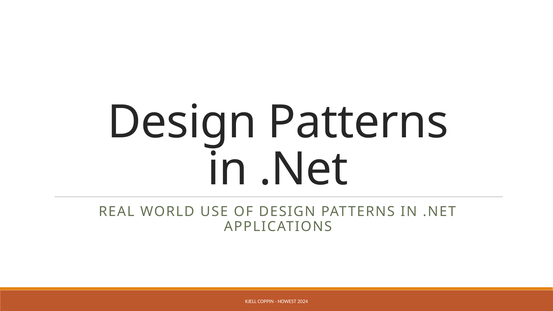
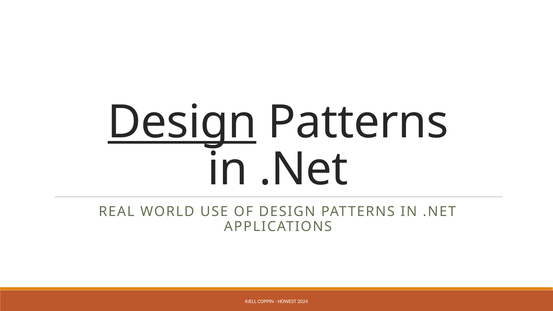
Design underline: none -> present (182, 122)
